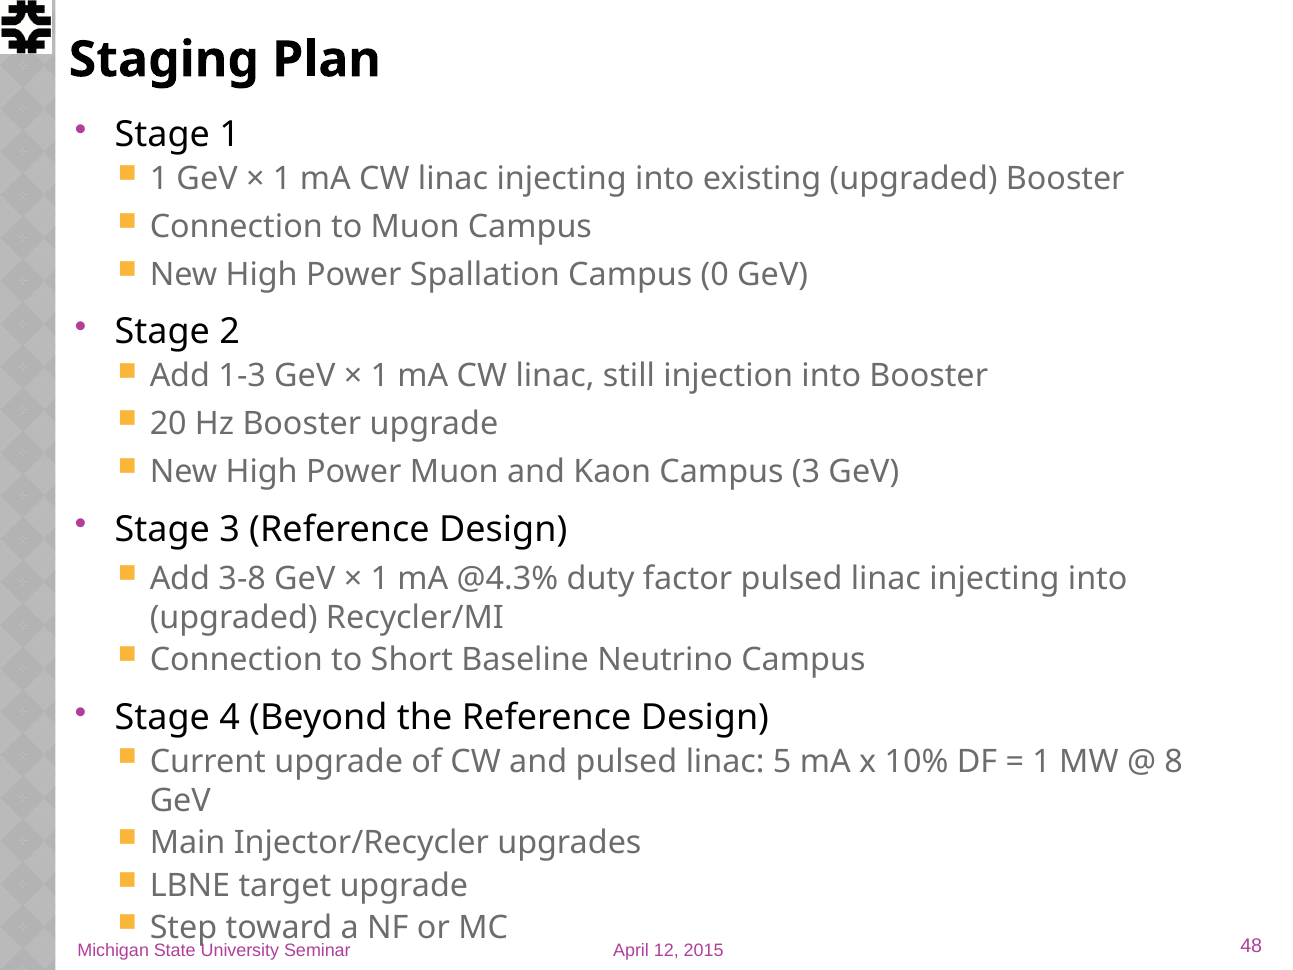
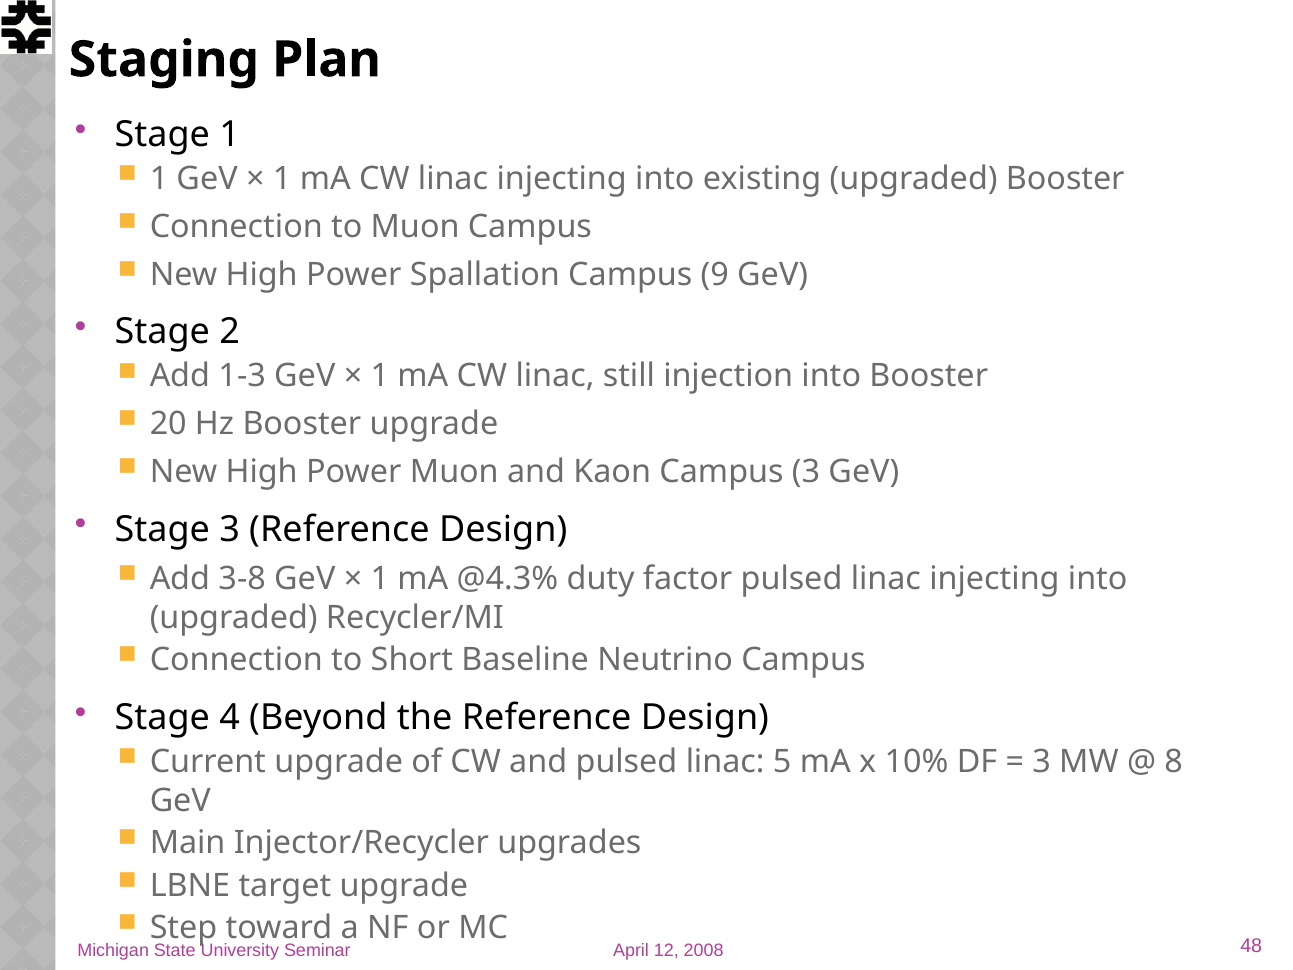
0: 0 -> 9 (715, 275)
1: 1 -> 3 (1042, 762)
2015: 2015 -> 2008 (704, 950)
